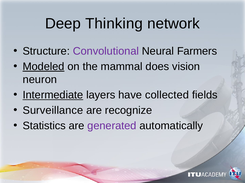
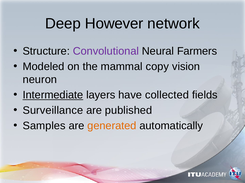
Thinking: Thinking -> However (114, 24)
Modeled underline: present -> none (44, 67)
does: does -> copy (157, 67)
recognize: recognize -> published (129, 111)
Statistics: Statistics -> Samples (44, 126)
generated colour: purple -> orange (112, 126)
